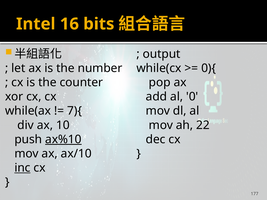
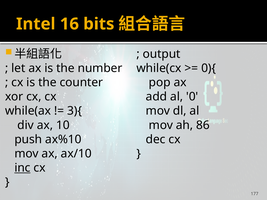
7){: 7){ -> 3){ (75, 111)
22: 22 -> 86 (203, 125)
ax%10 underline: present -> none (63, 140)
